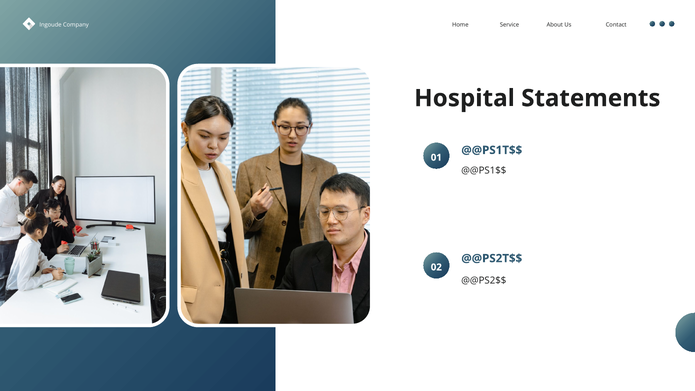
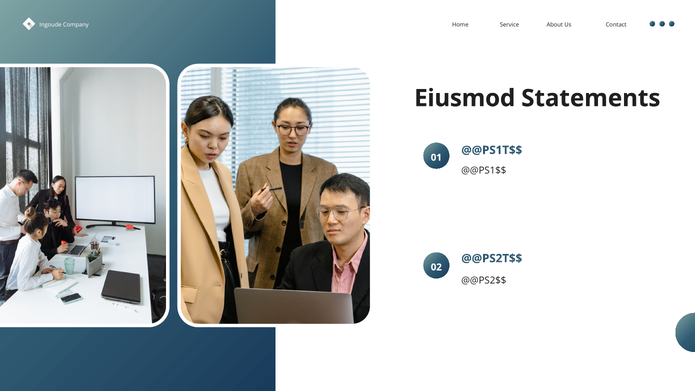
Hospital: Hospital -> Eiusmod (465, 98)
